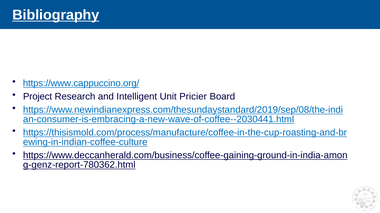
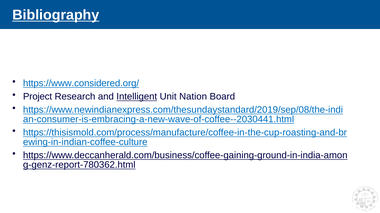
https://www.cappuccino.org/: https://www.cappuccino.org/ -> https://www.considered.org/ (81, 84)
Intelligent underline: none -> present (137, 97)
Pricier: Pricier -> Nation (193, 97)
